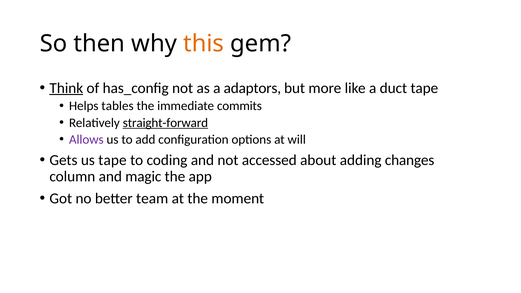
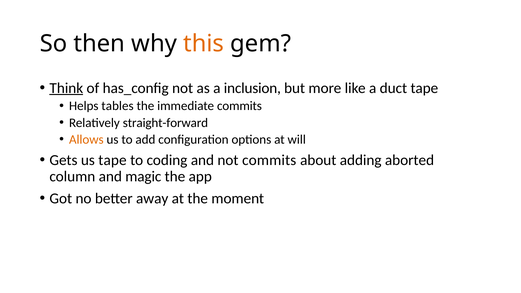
adaptors: adaptors -> inclusion (252, 88)
straight-forward underline: present -> none (165, 123)
Allows colour: purple -> orange (86, 140)
not accessed: accessed -> commits (269, 160)
changes: changes -> aborted (410, 160)
team: team -> away (152, 198)
